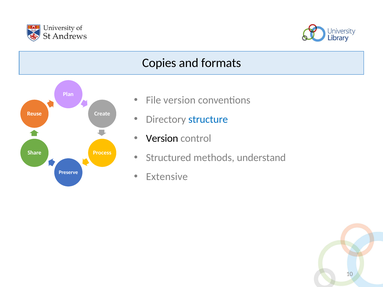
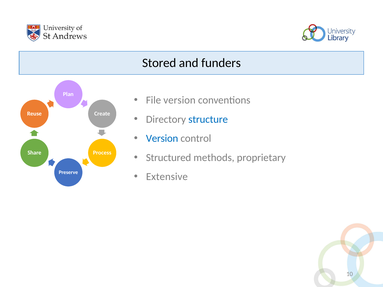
Copies: Copies -> Stored (159, 63)
formats: formats -> funders (221, 63)
Version colour: black -> blue (162, 139)
understand: understand -> proprietary (261, 158)
